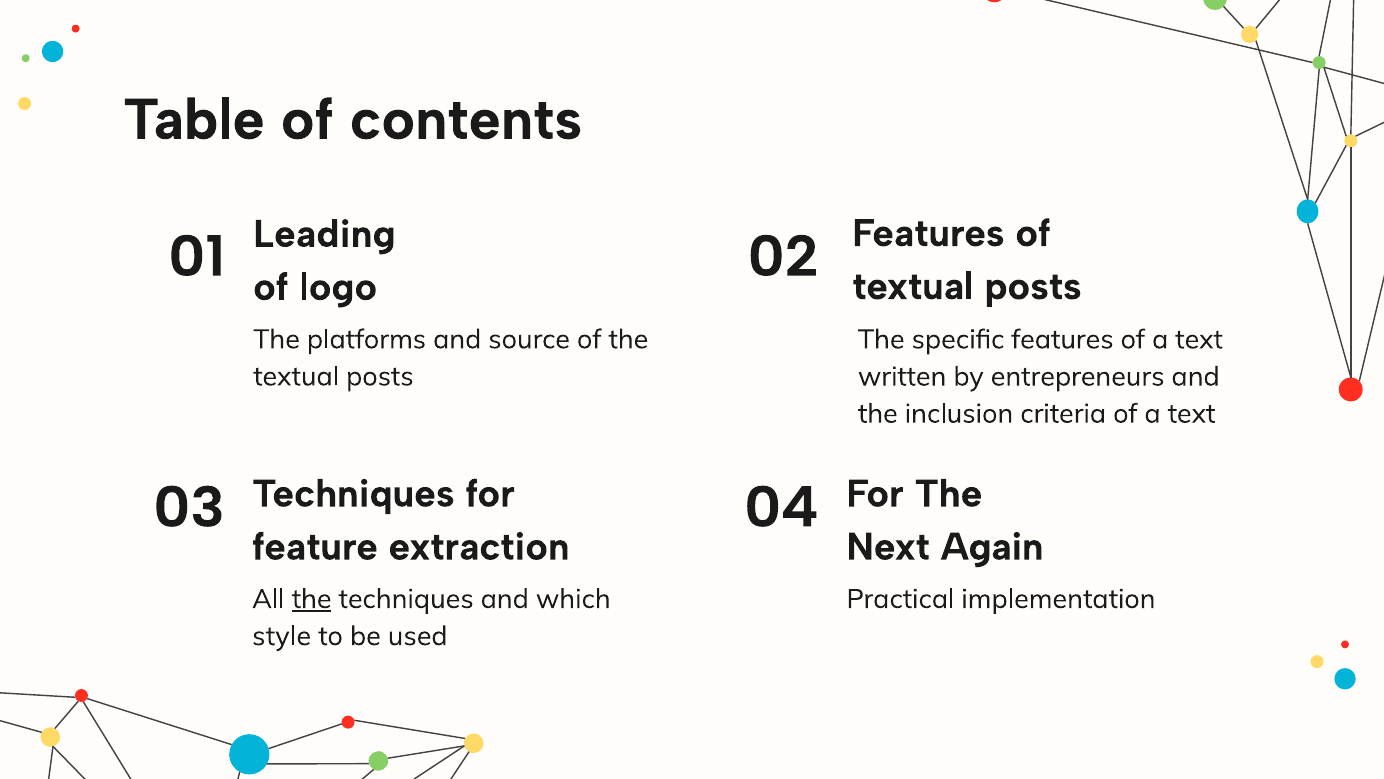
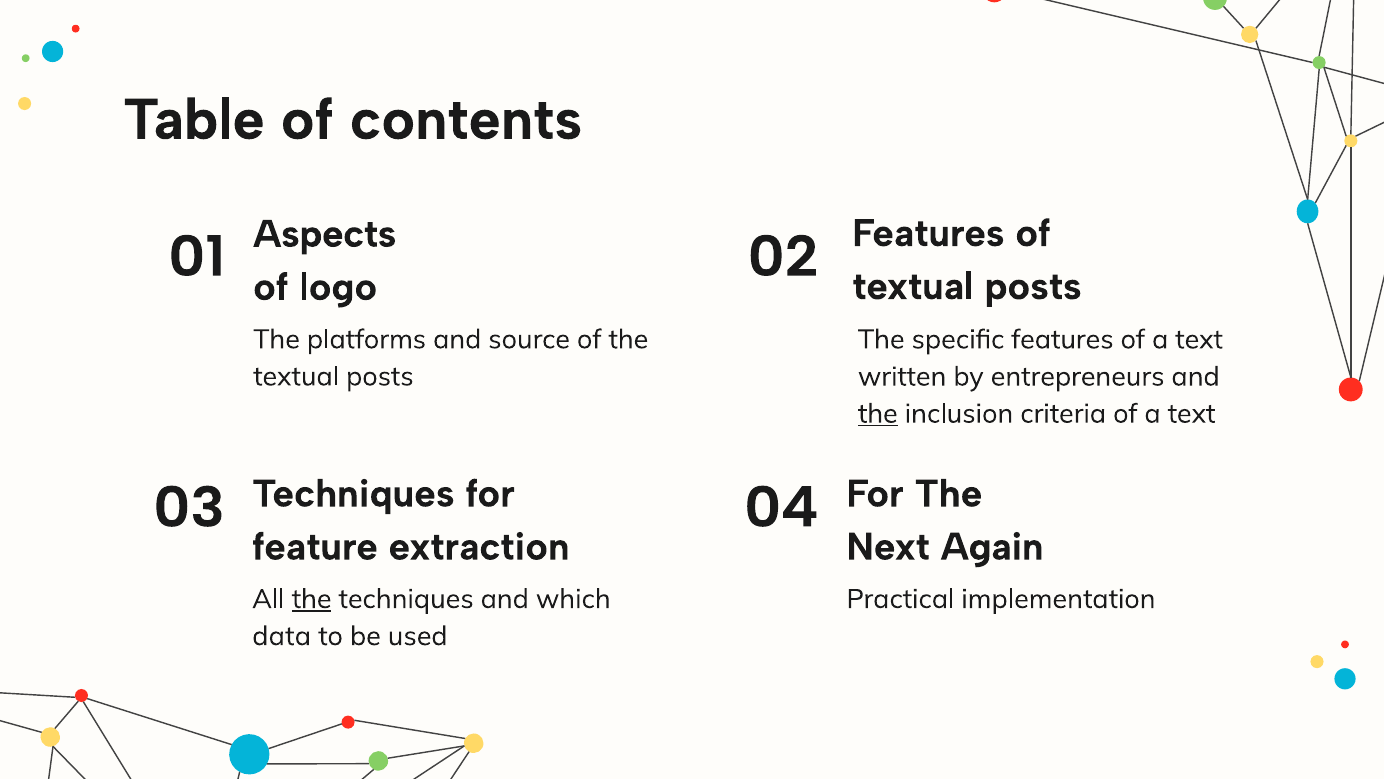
Leading: Leading -> Aspects (325, 234)
the underline: none -> present (878, 414)
style: style -> data (282, 636)
